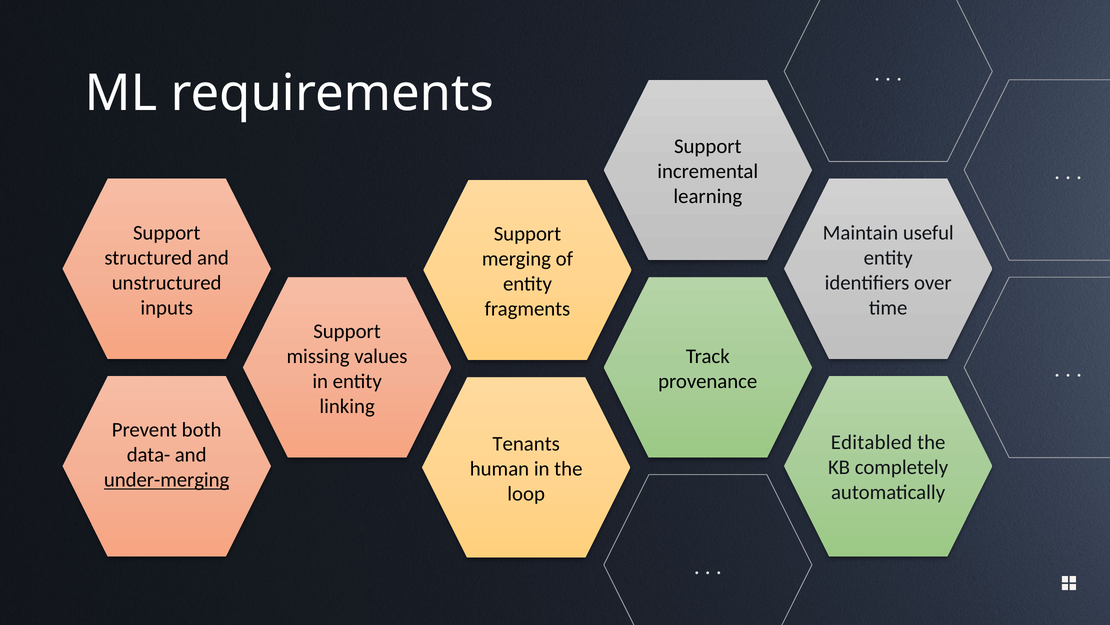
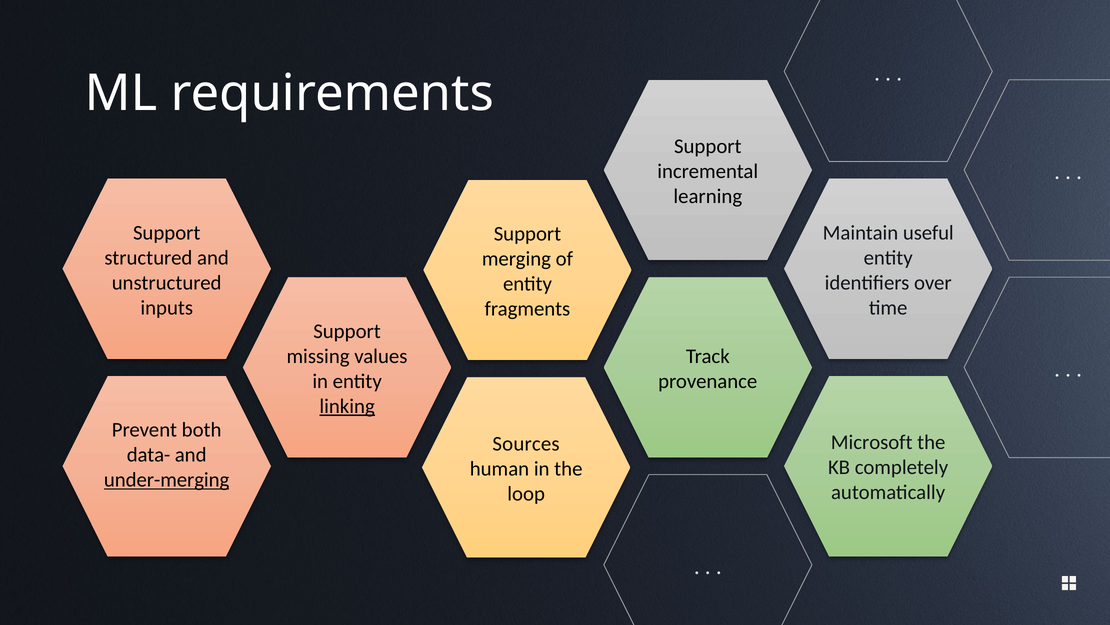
linking underline: none -> present (347, 406)
Editabled: Editabled -> Microsoft (872, 442)
Tenants: Tenants -> Sources (526, 443)
